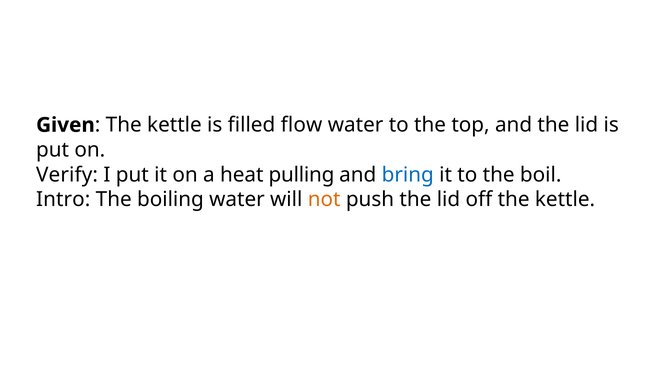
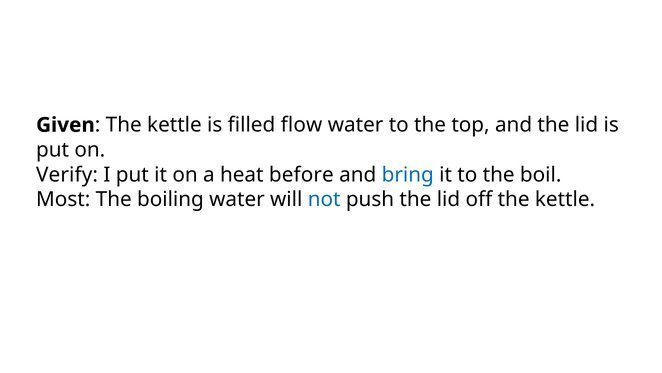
pulling: pulling -> before (301, 174)
Intro: Intro -> Most (63, 199)
not colour: orange -> blue (324, 199)
